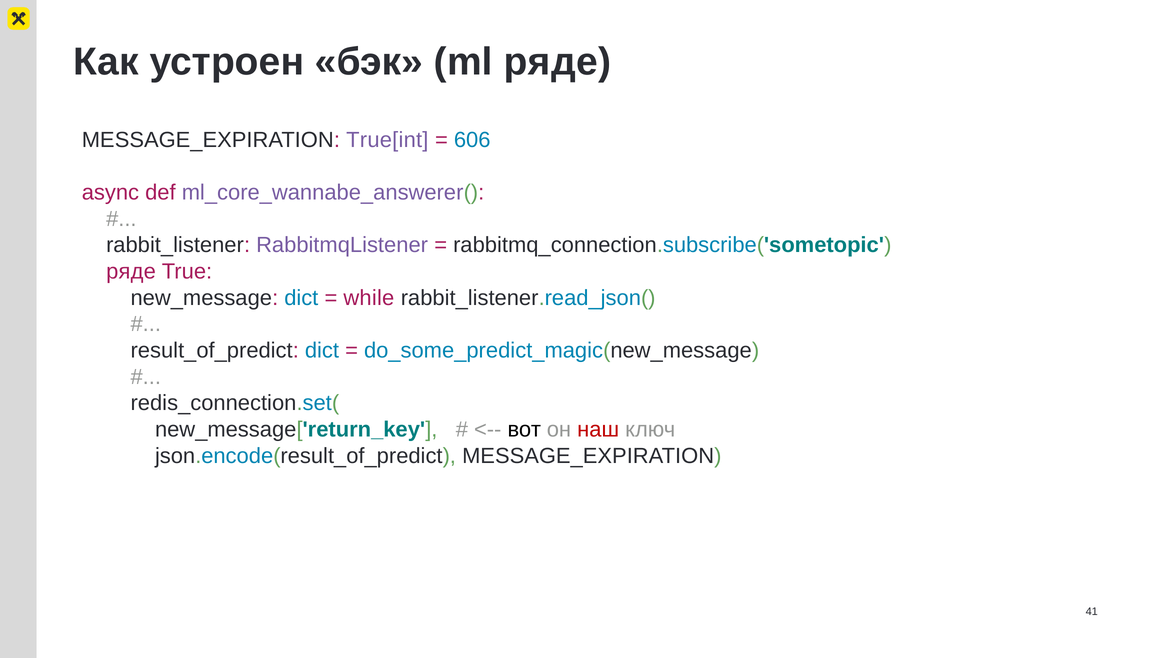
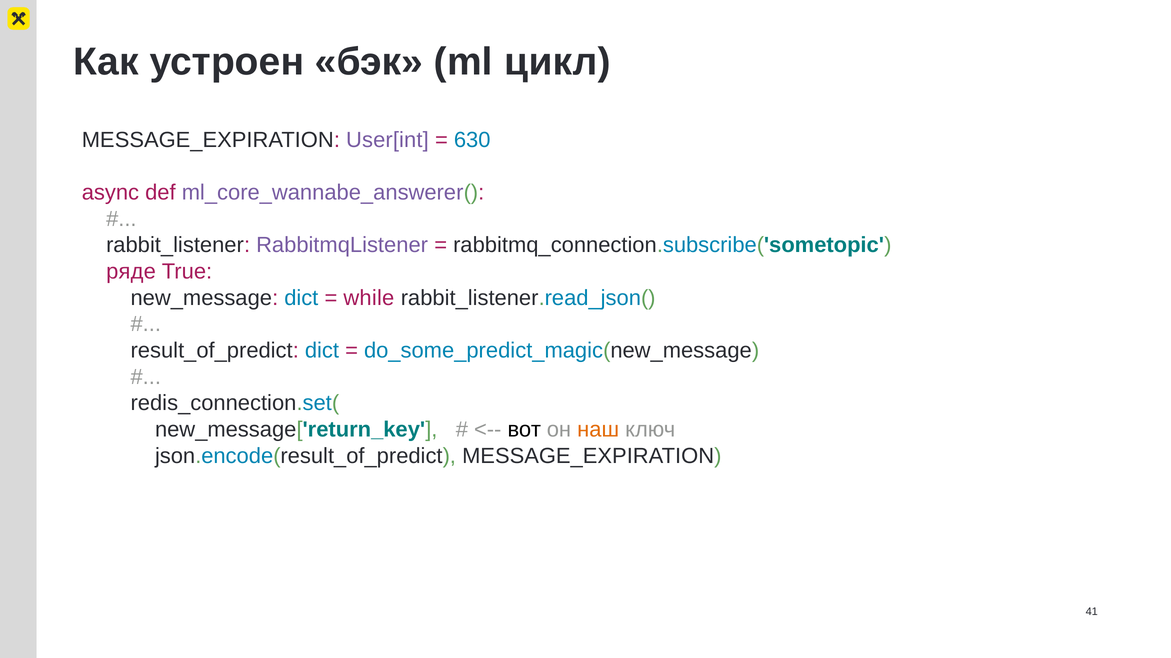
ml ряде: ряде -> цикл (558, 62)
True[int: True[int -> User[int (387, 140)
606: 606 -> 630 (472, 140)
наш colour: red -> orange (598, 430)
